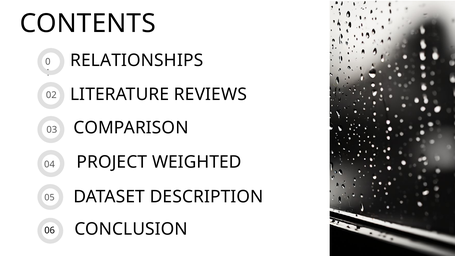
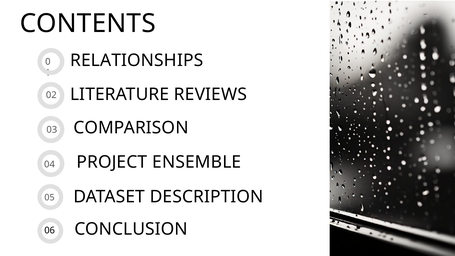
WEIGHTED: WEIGHTED -> ENSEMBLE (197, 162)
